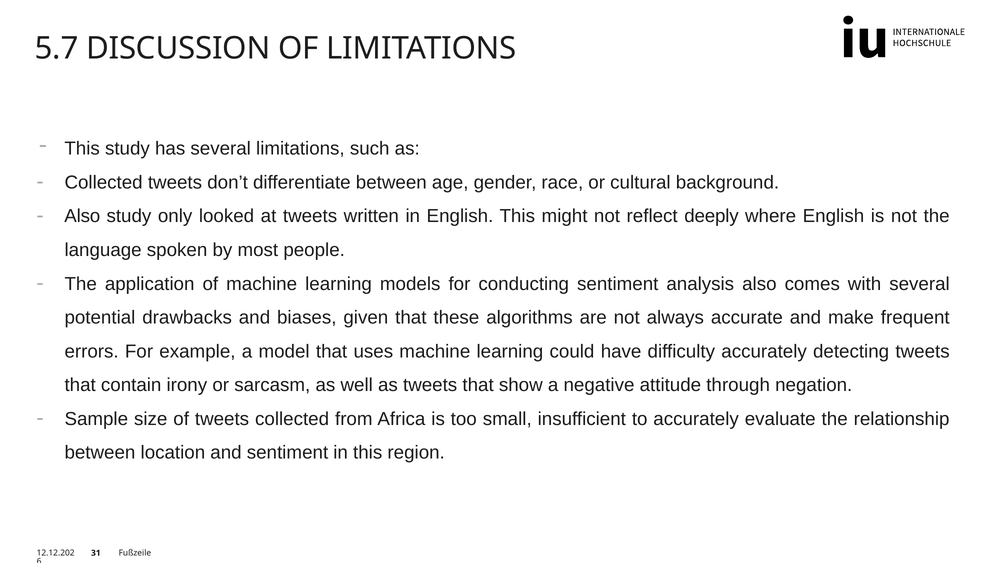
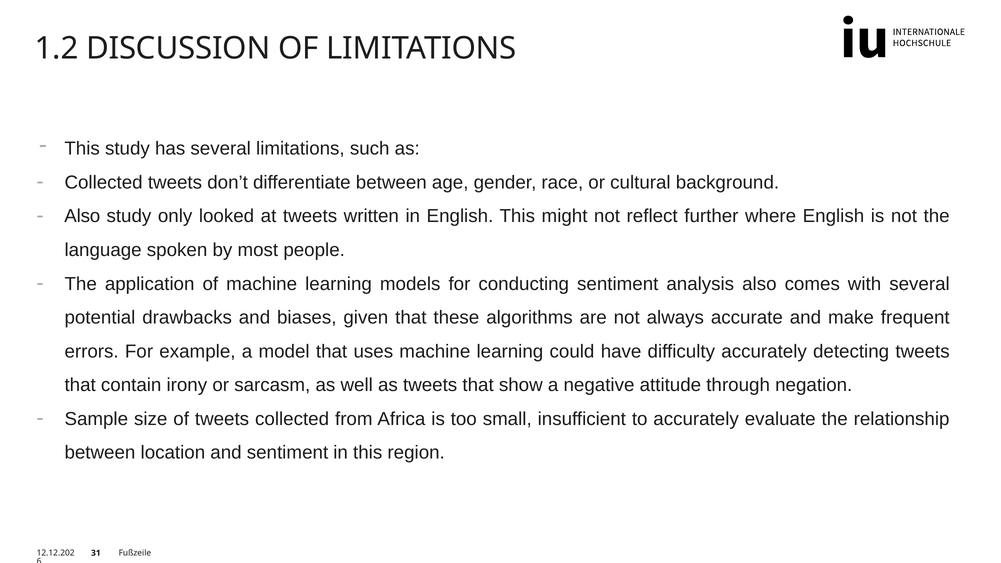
5.7: 5.7 -> 1.2 (56, 48)
deeply: deeply -> further (711, 216)
